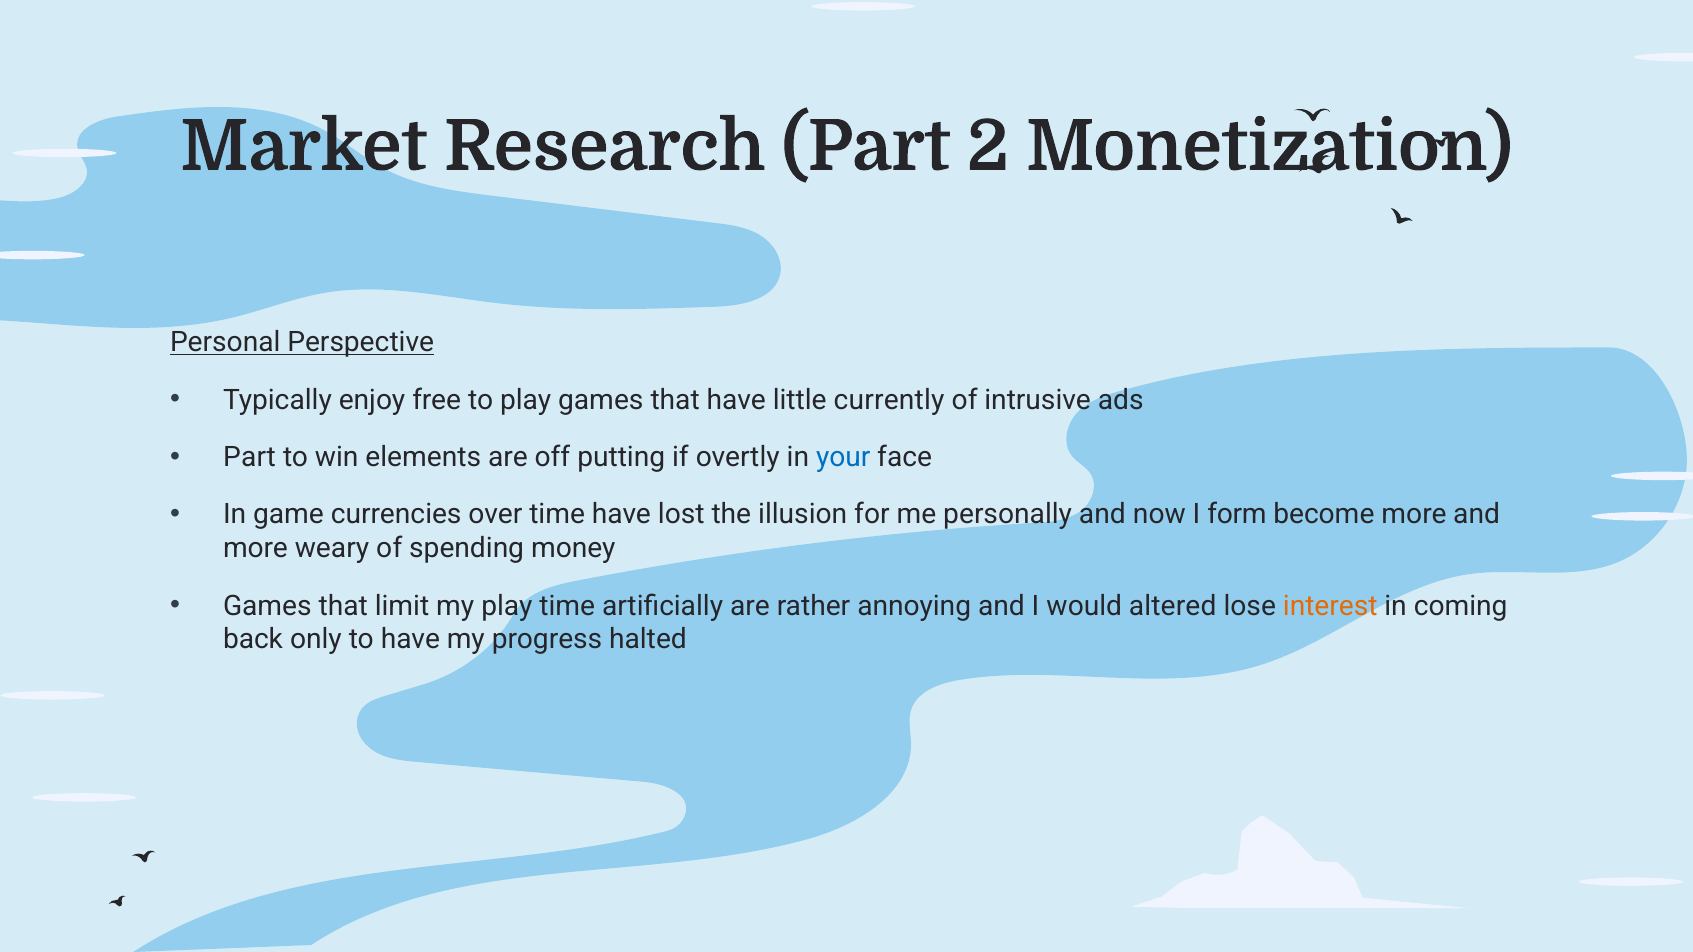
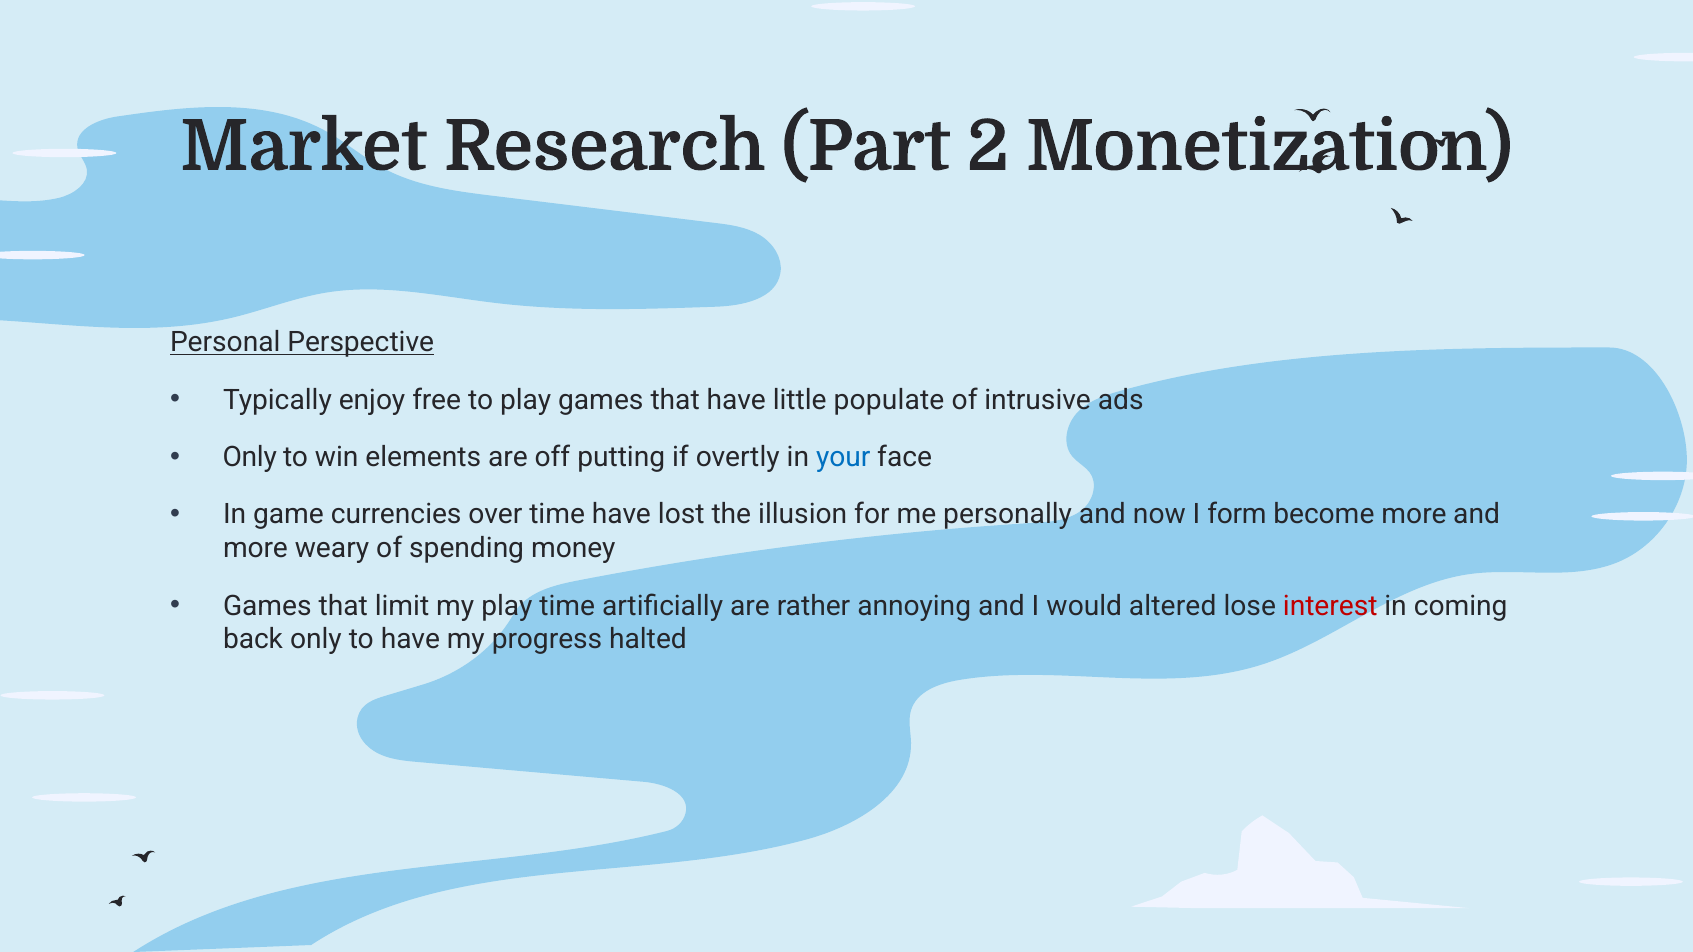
currently: currently -> populate (889, 400)
Part: Part -> Only (250, 457)
interest colour: orange -> red (1330, 606)
